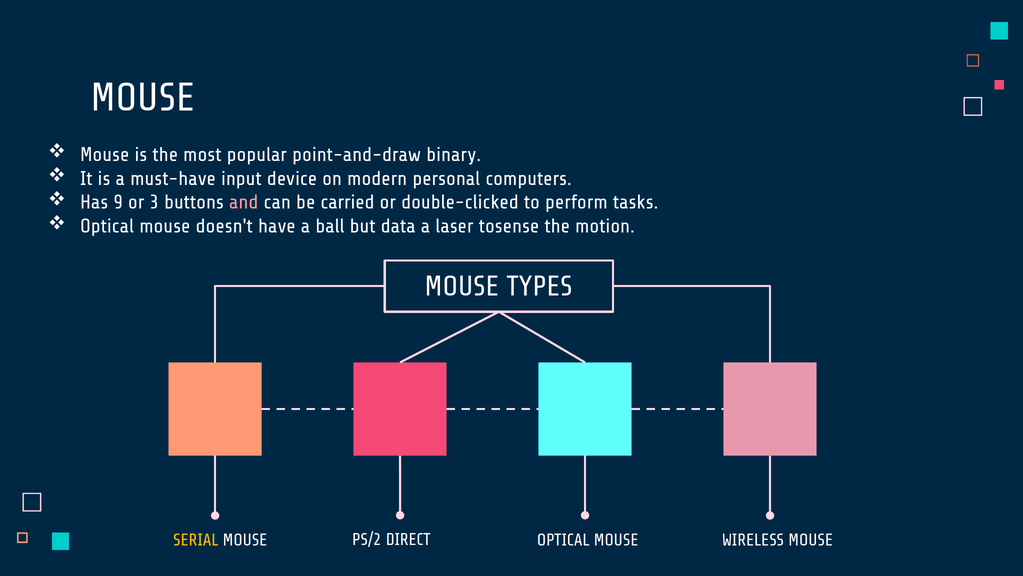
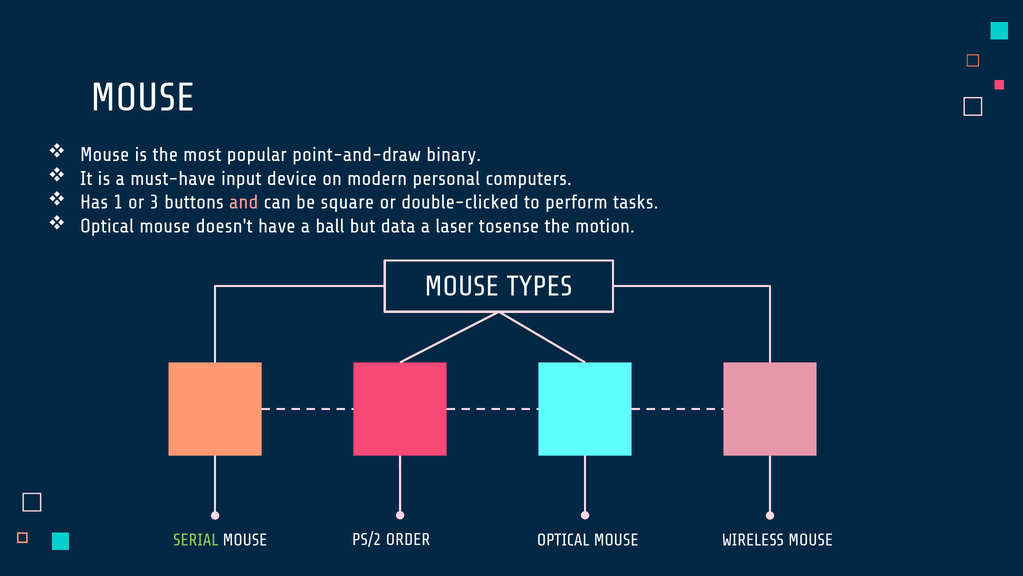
9: 9 -> 1 (118, 202)
carried: carried -> square (347, 202)
SERIAL colour: yellow -> light green (196, 540)
DIRECT: DIRECT -> ORDER (408, 539)
